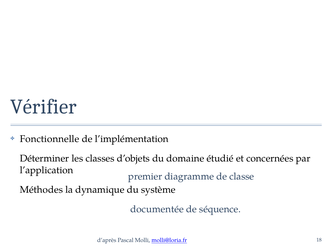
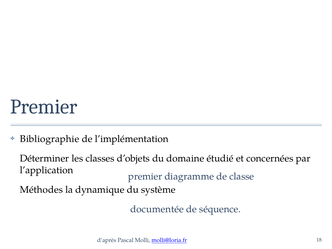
Vérifier: Vérifier -> Premier (44, 107)
Fonctionnelle: Fonctionnelle -> Bibliographie (50, 139)
